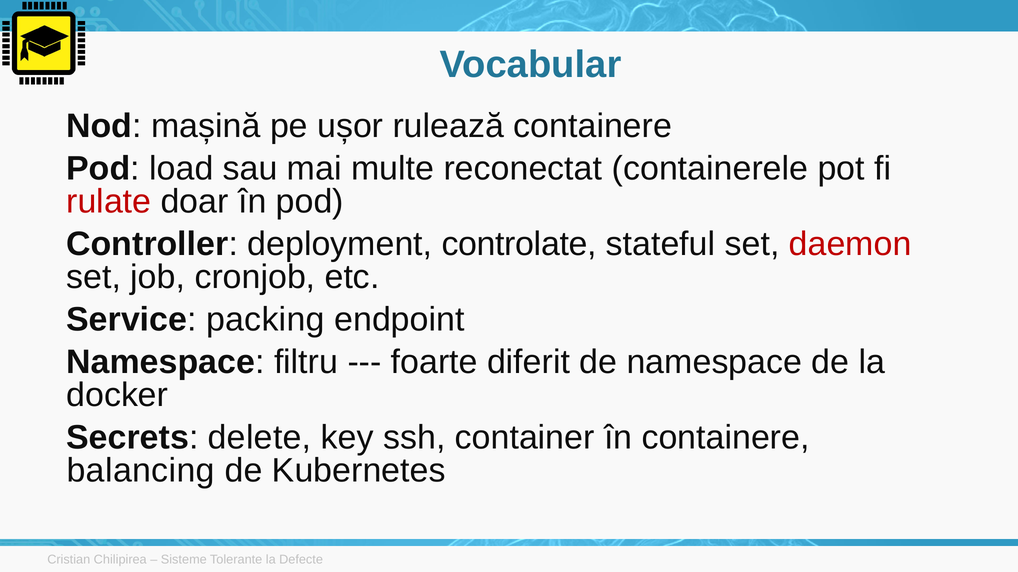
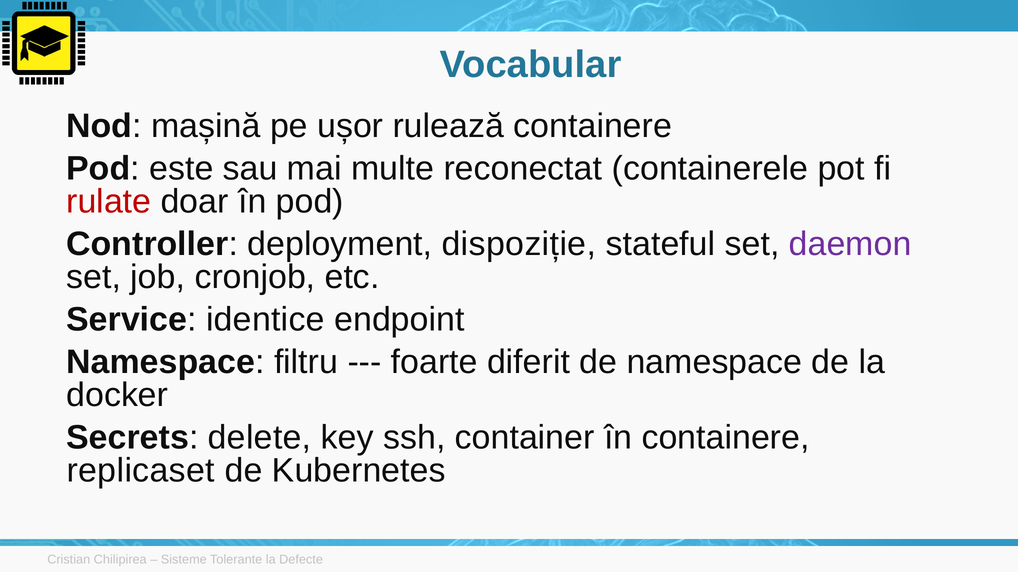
load: load -> este (181, 169)
controlate: controlate -> dispoziție (519, 244)
daemon colour: red -> purple (850, 244)
packing: packing -> identice (265, 320)
balancing: balancing -> replicaset (141, 471)
